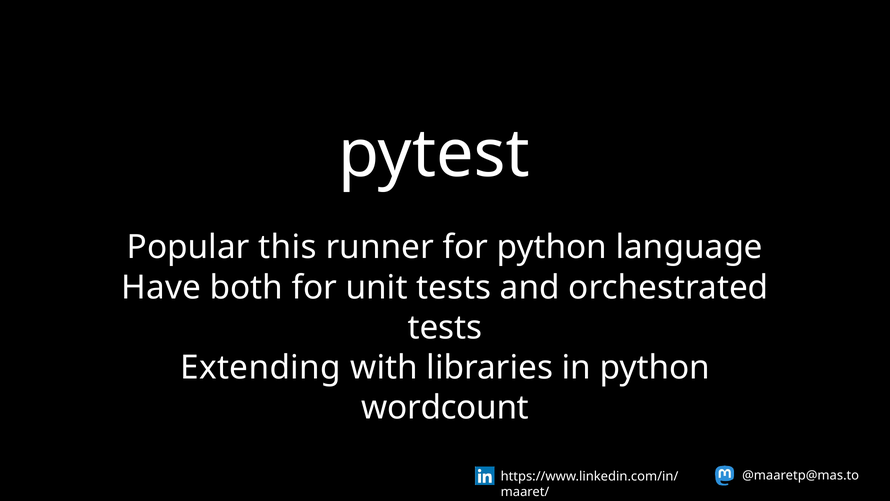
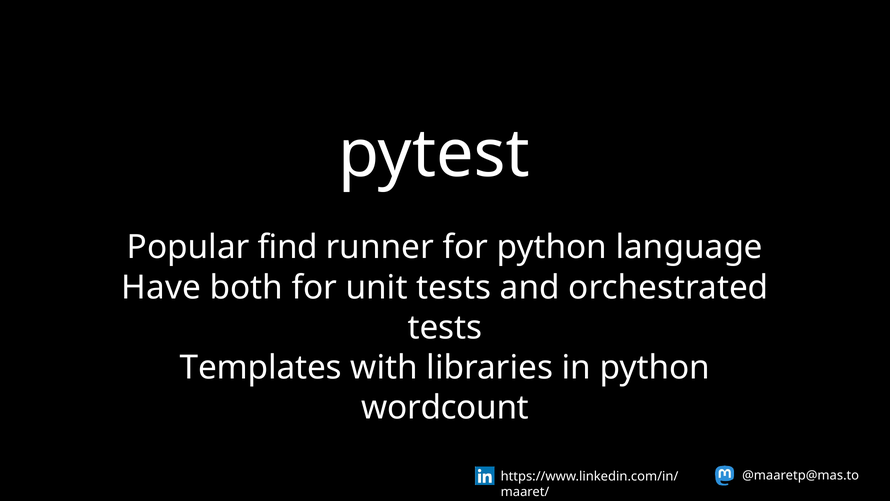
this: this -> find (288, 247)
Extending: Extending -> Templates (261, 367)
